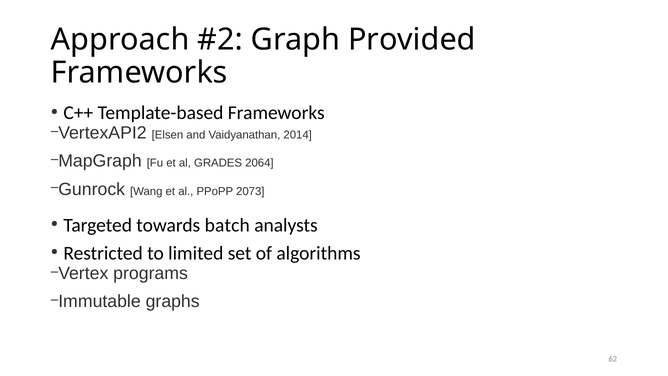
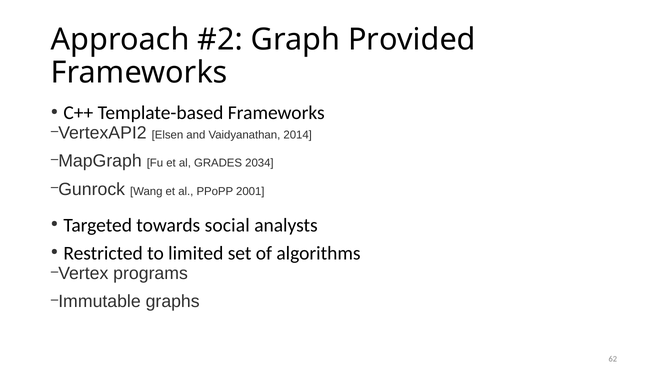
2064: 2064 -> 2034 (259, 163)
2073: 2073 -> 2001 (250, 191)
batch: batch -> social (227, 225)
